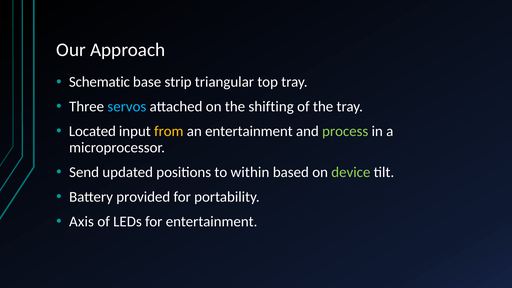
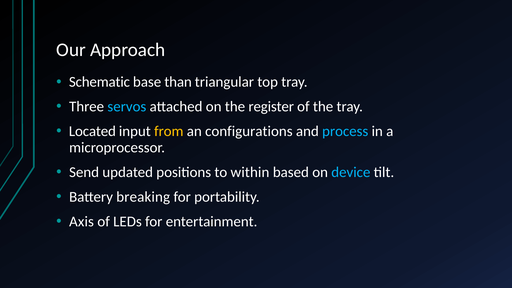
strip: strip -> than (178, 82)
shifting: shifting -> register (271, 107)
an entertainment: entertainment -> configurations (249, 131)
process colour: light green -> light blue (345, 131)
device colour: light green -> light blue (351, 172)
provided: provided -> breaking (143, 197)
